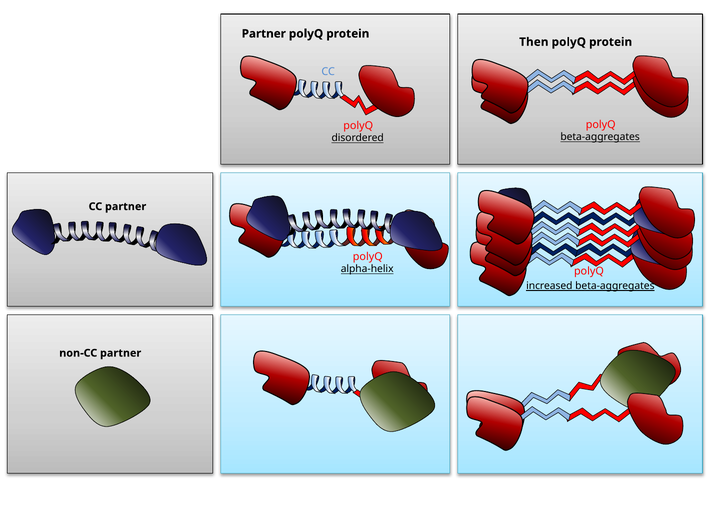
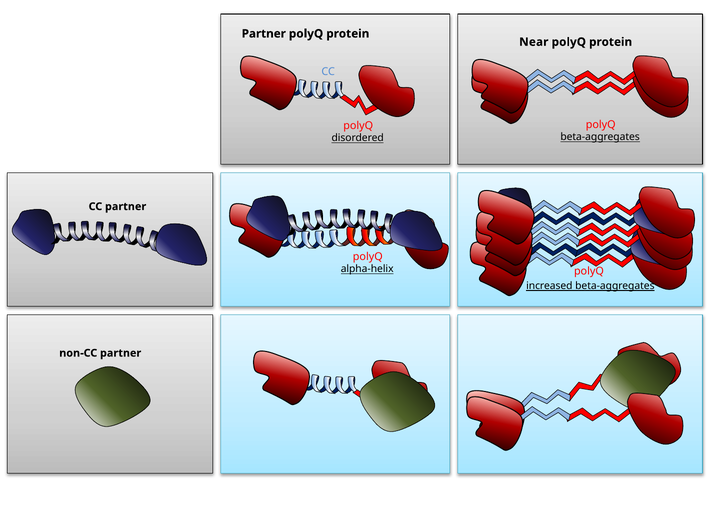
Then: Then -> Near (534, 42)
